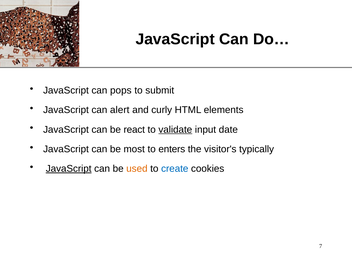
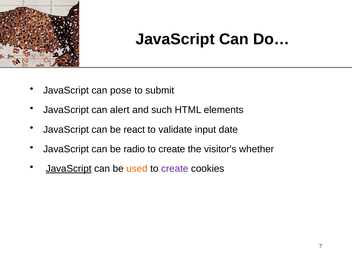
pops: pops -> pose (121, 90)
curly: curly -> such (162, 110)
validate underline: present -> none (175, 130)
most: most -> radio (134, 149)
enters: enters -> create (172, 149)
typically: typically -> whether (257, 149)
create colour: blue -> purple (175, 169)
